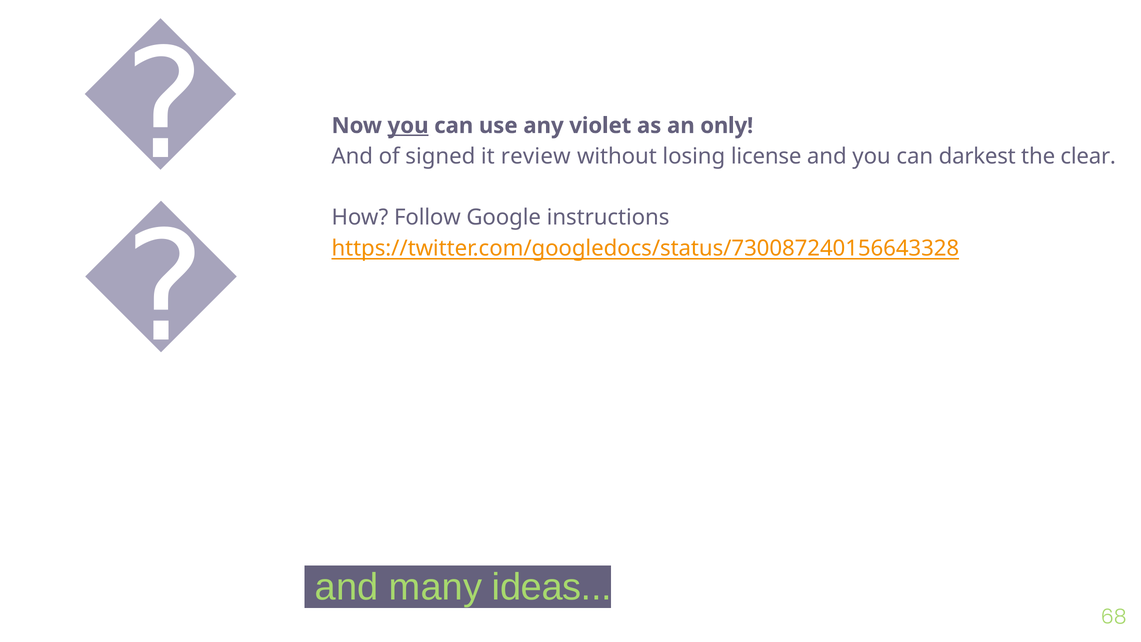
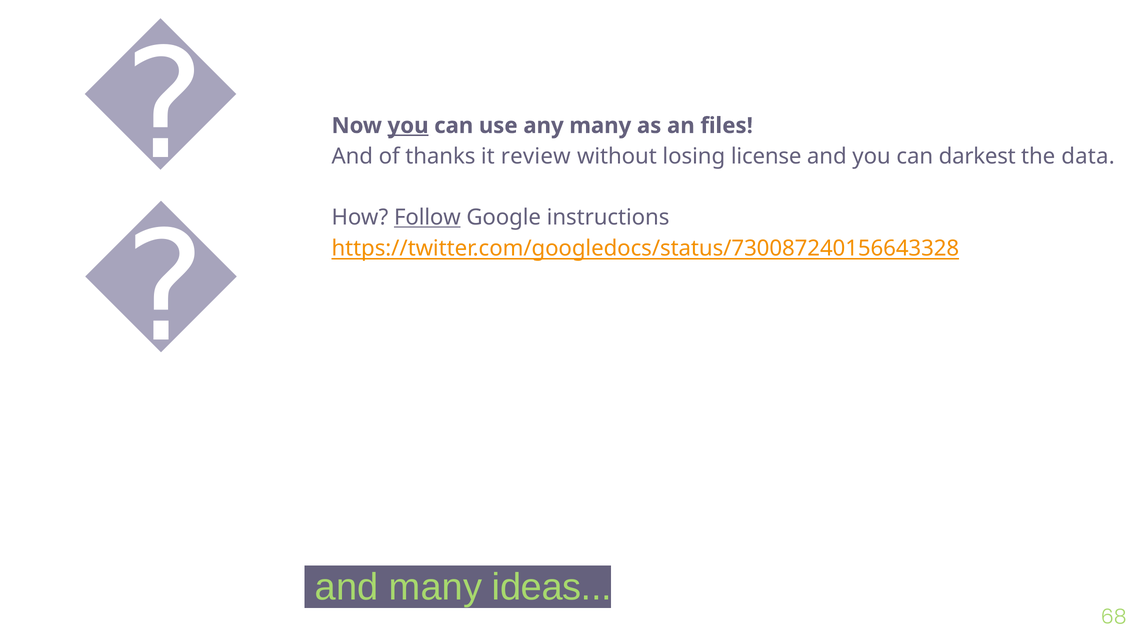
any violet: violet -> many (600, 126)
only: only -> files (727, 126)
signed: signed -> thanks (440, 156)
clear: clear -> data (1088, 156)
Follow underline: none -> present (427, 217)
